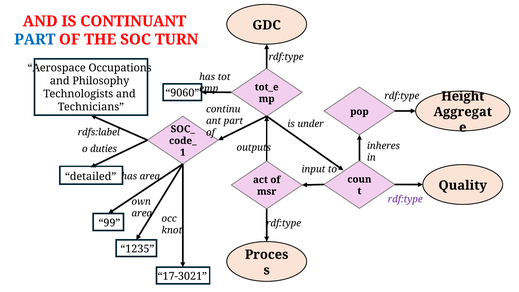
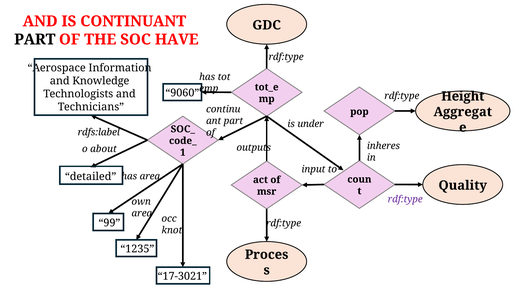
PART colour: blue -> black (35, 39)
TURN: TURN -> HAVE (177, 39)
Occupations: Occupations -> Information (120, 68)
Philosophy: Philosophy -> Knowledge (101, 81)
duties: duties -> about (103, 149)
